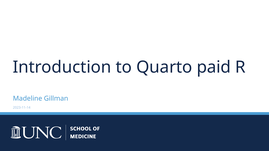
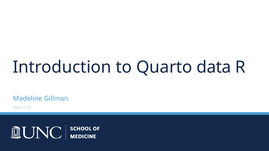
paid: paid -> data (214, 67)
